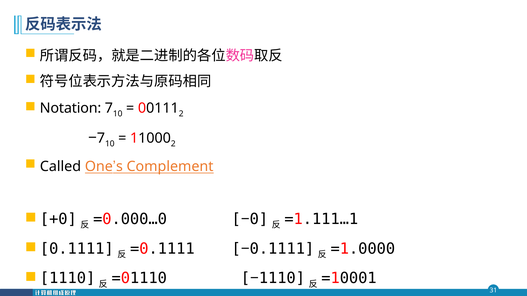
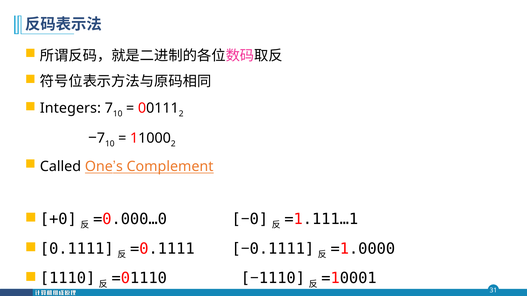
Notation: Notation -> Integers (70, 108)
